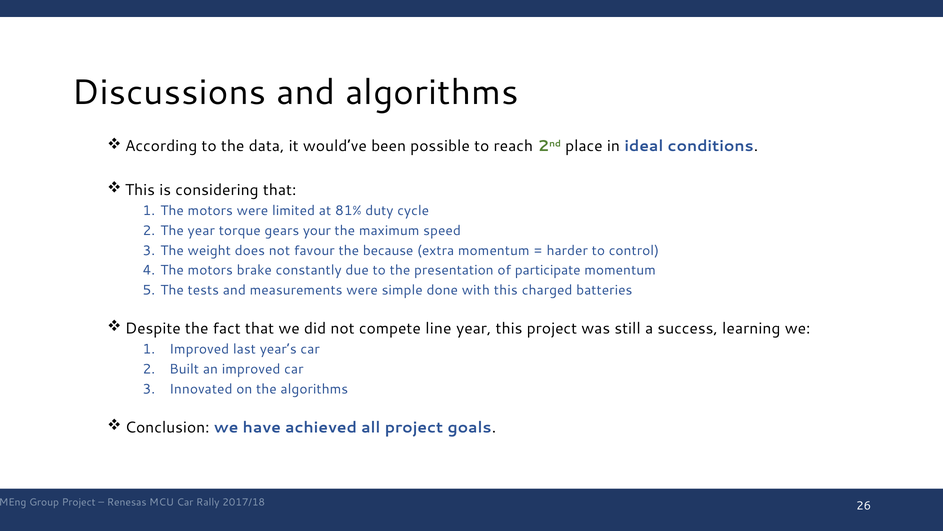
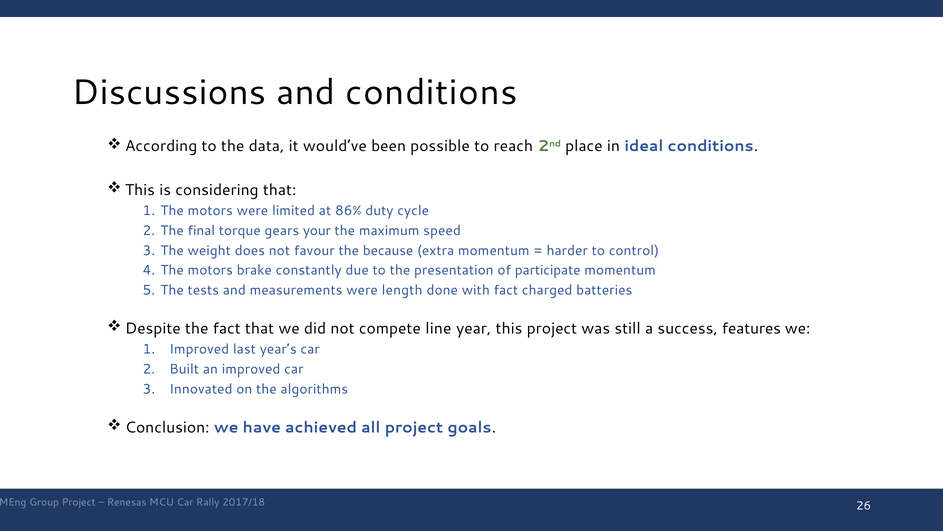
and algorithms: algorithms -> conditions (432, 93)
81%: 81% -> 86% (348, 211)
The year: year -> final (201, 230)
simple: simple -> length (402, 290)
with this: this -> fact (506, 290)
learning: learning -> features (751, 328)
